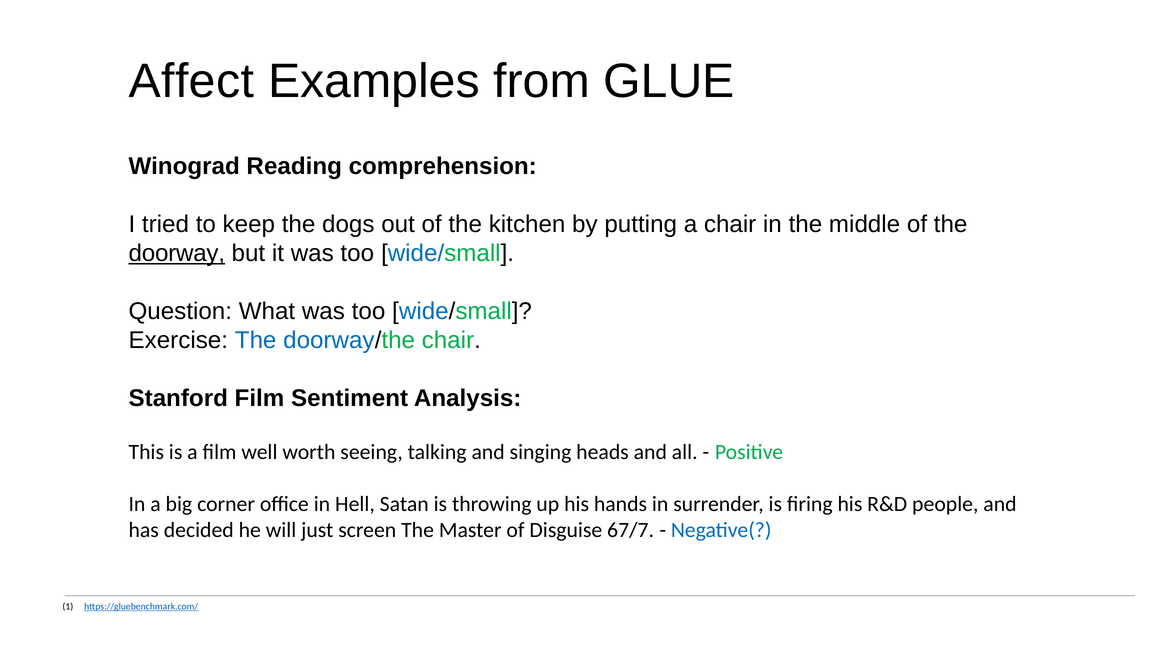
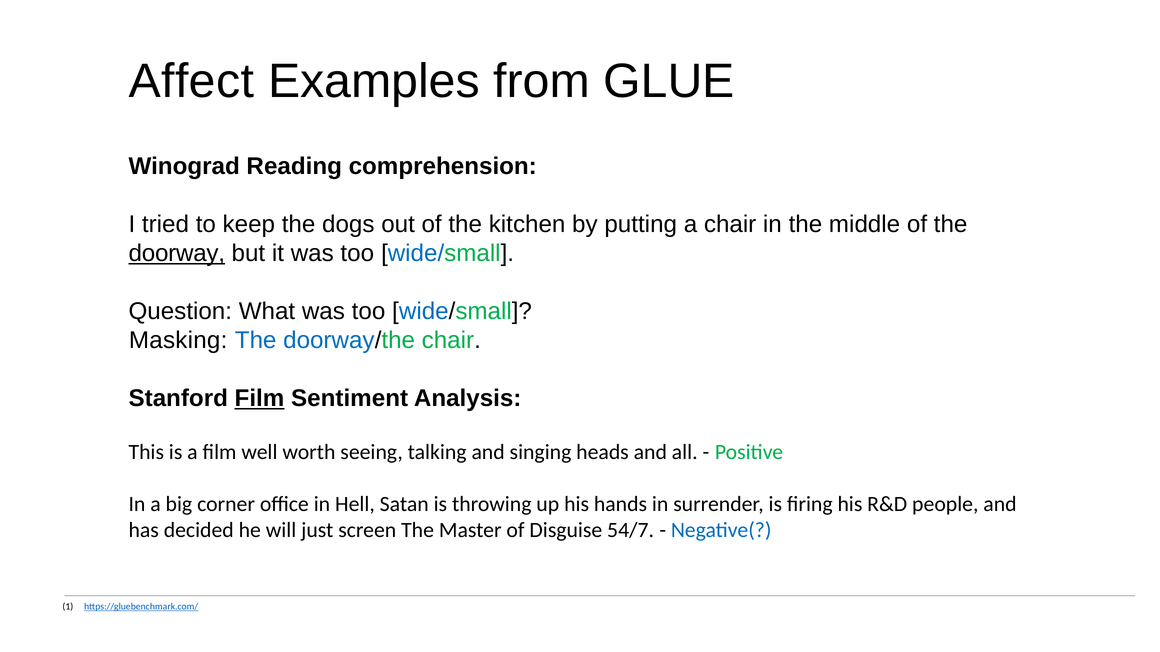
Exercise: Exercise -> Masking (178, 341)
Film underline: none -> present (259, 399)
67/7: 67/7 -> 54/7 (631, 531)
